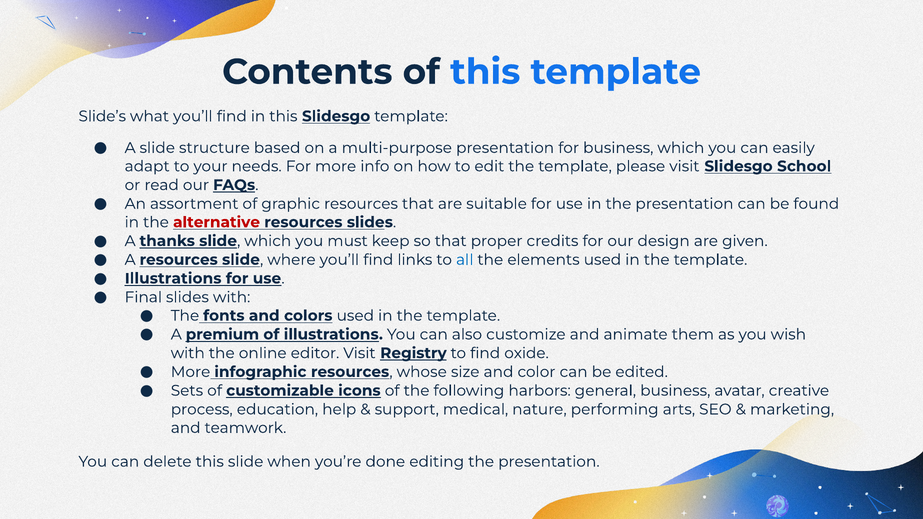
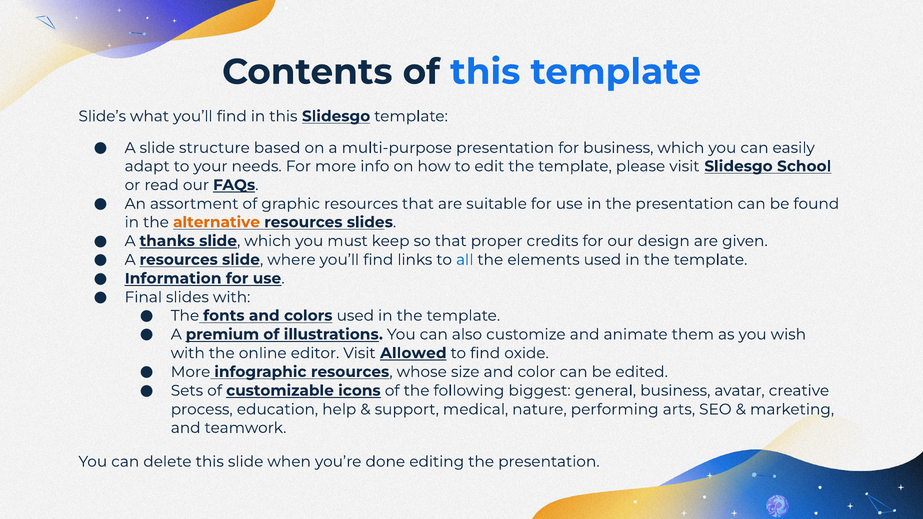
alternative colour: red -> orange (217, 222)
Illustrations: Illustrations -> Information (173, 279)
Registry: Registry -> Allowed (413, 353)
harbors: harbors -> biggest (540, 391)
